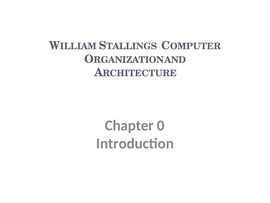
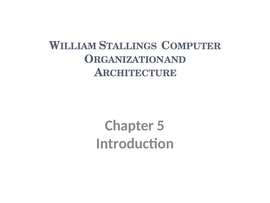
0: 0 -> 5 (161, 125)
